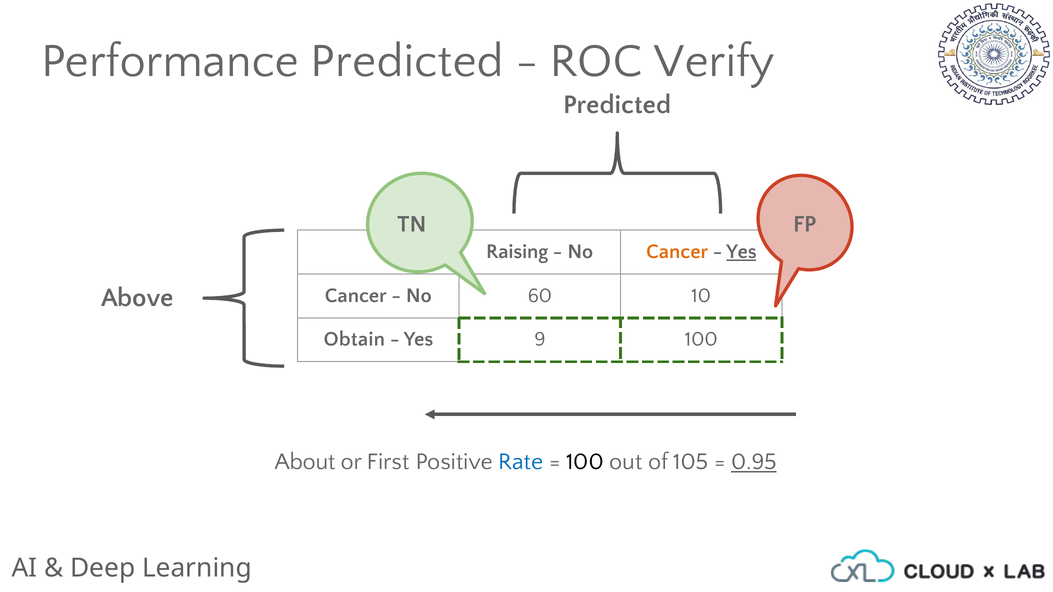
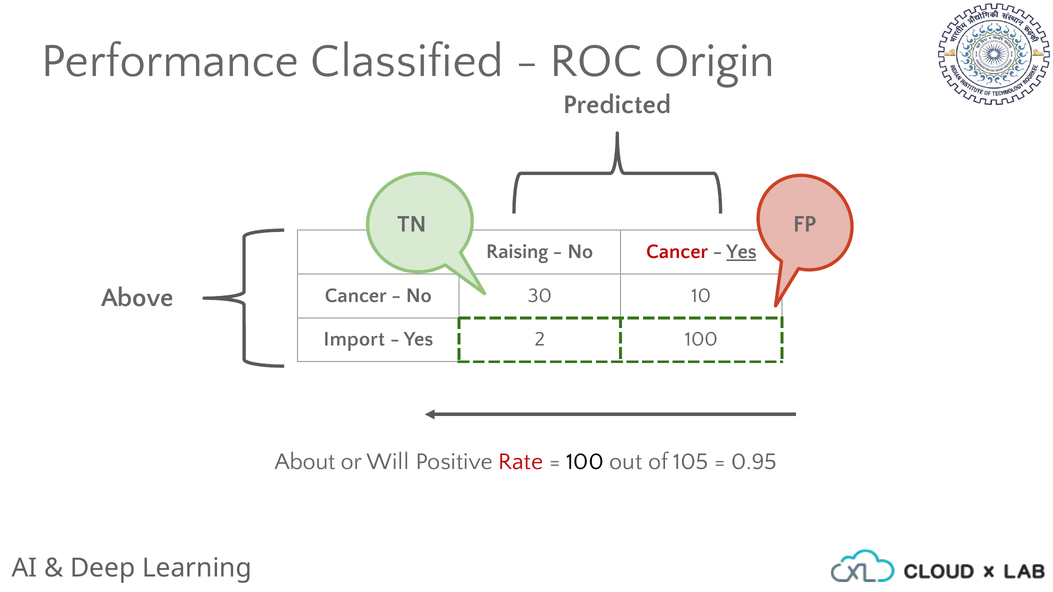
Performance Predicted: Predicted -> Classified (407, 61)
Verify: Verify -> Origin (715, 61)
Cancer colour: orange -> red (677, 252)
60: 60 -> 30 (540, 295)
Obtain: Obtain -> Import (354, 339)
9: 9 -> 2 (540, 339)
First: First -> Will (388, 462)
Rate colour: blue -> red (521, 462)
0.95 underline: present -> none (754, 462)
